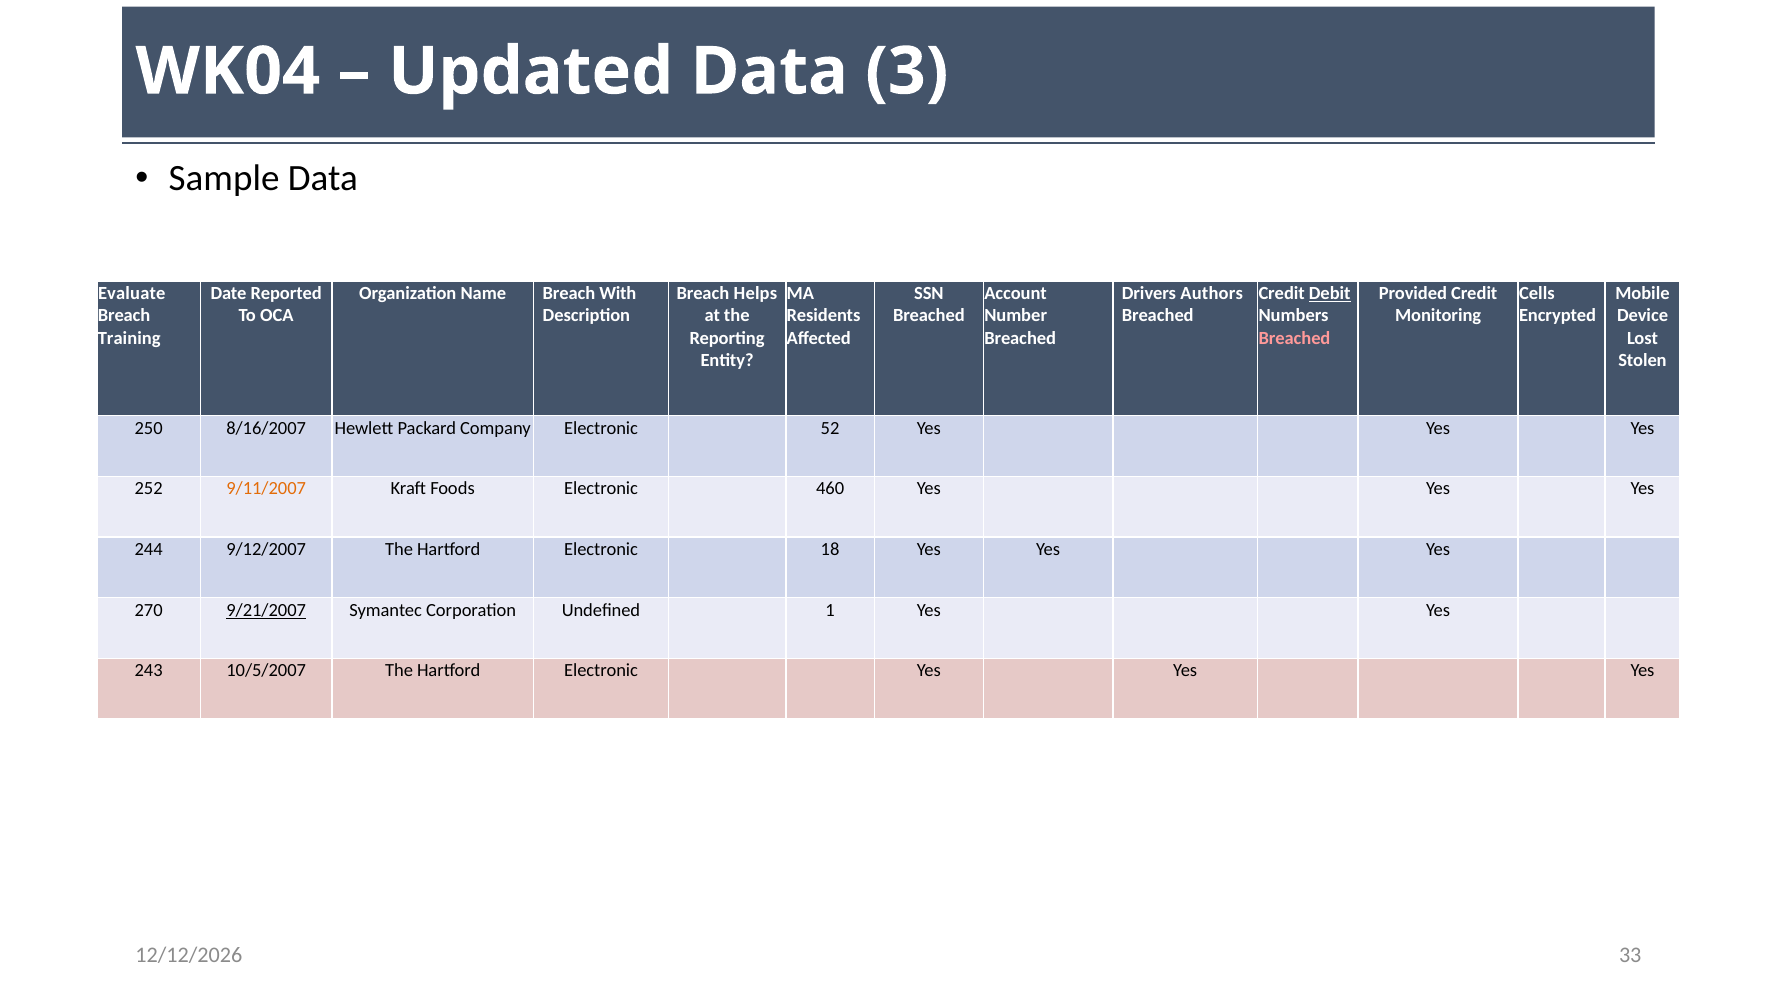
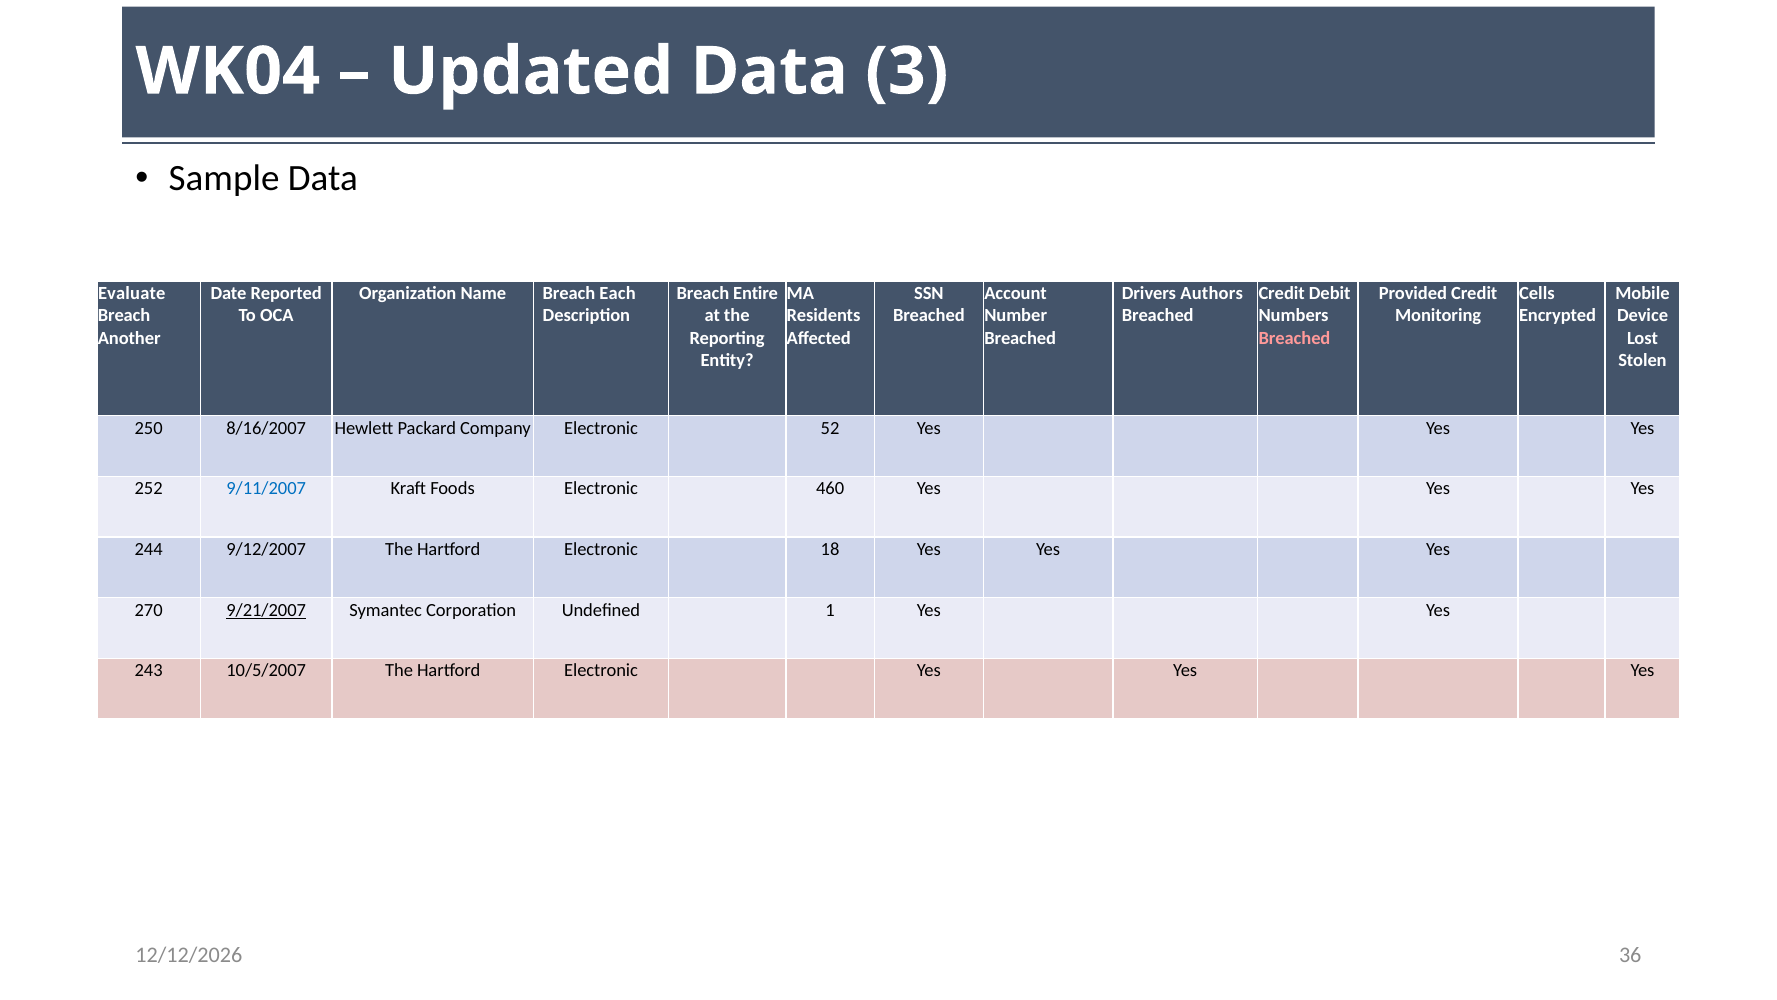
With: With -> Each (618, 293)
Helps: Helps -> Entire (756, 293)
Debit underline: present -> none (1330, 293)
Training: Training -> Another (129, 338)
9/11/2007 colour: orange -> blue (266, 489)
33: 33 -> 36 (1630, 954)
